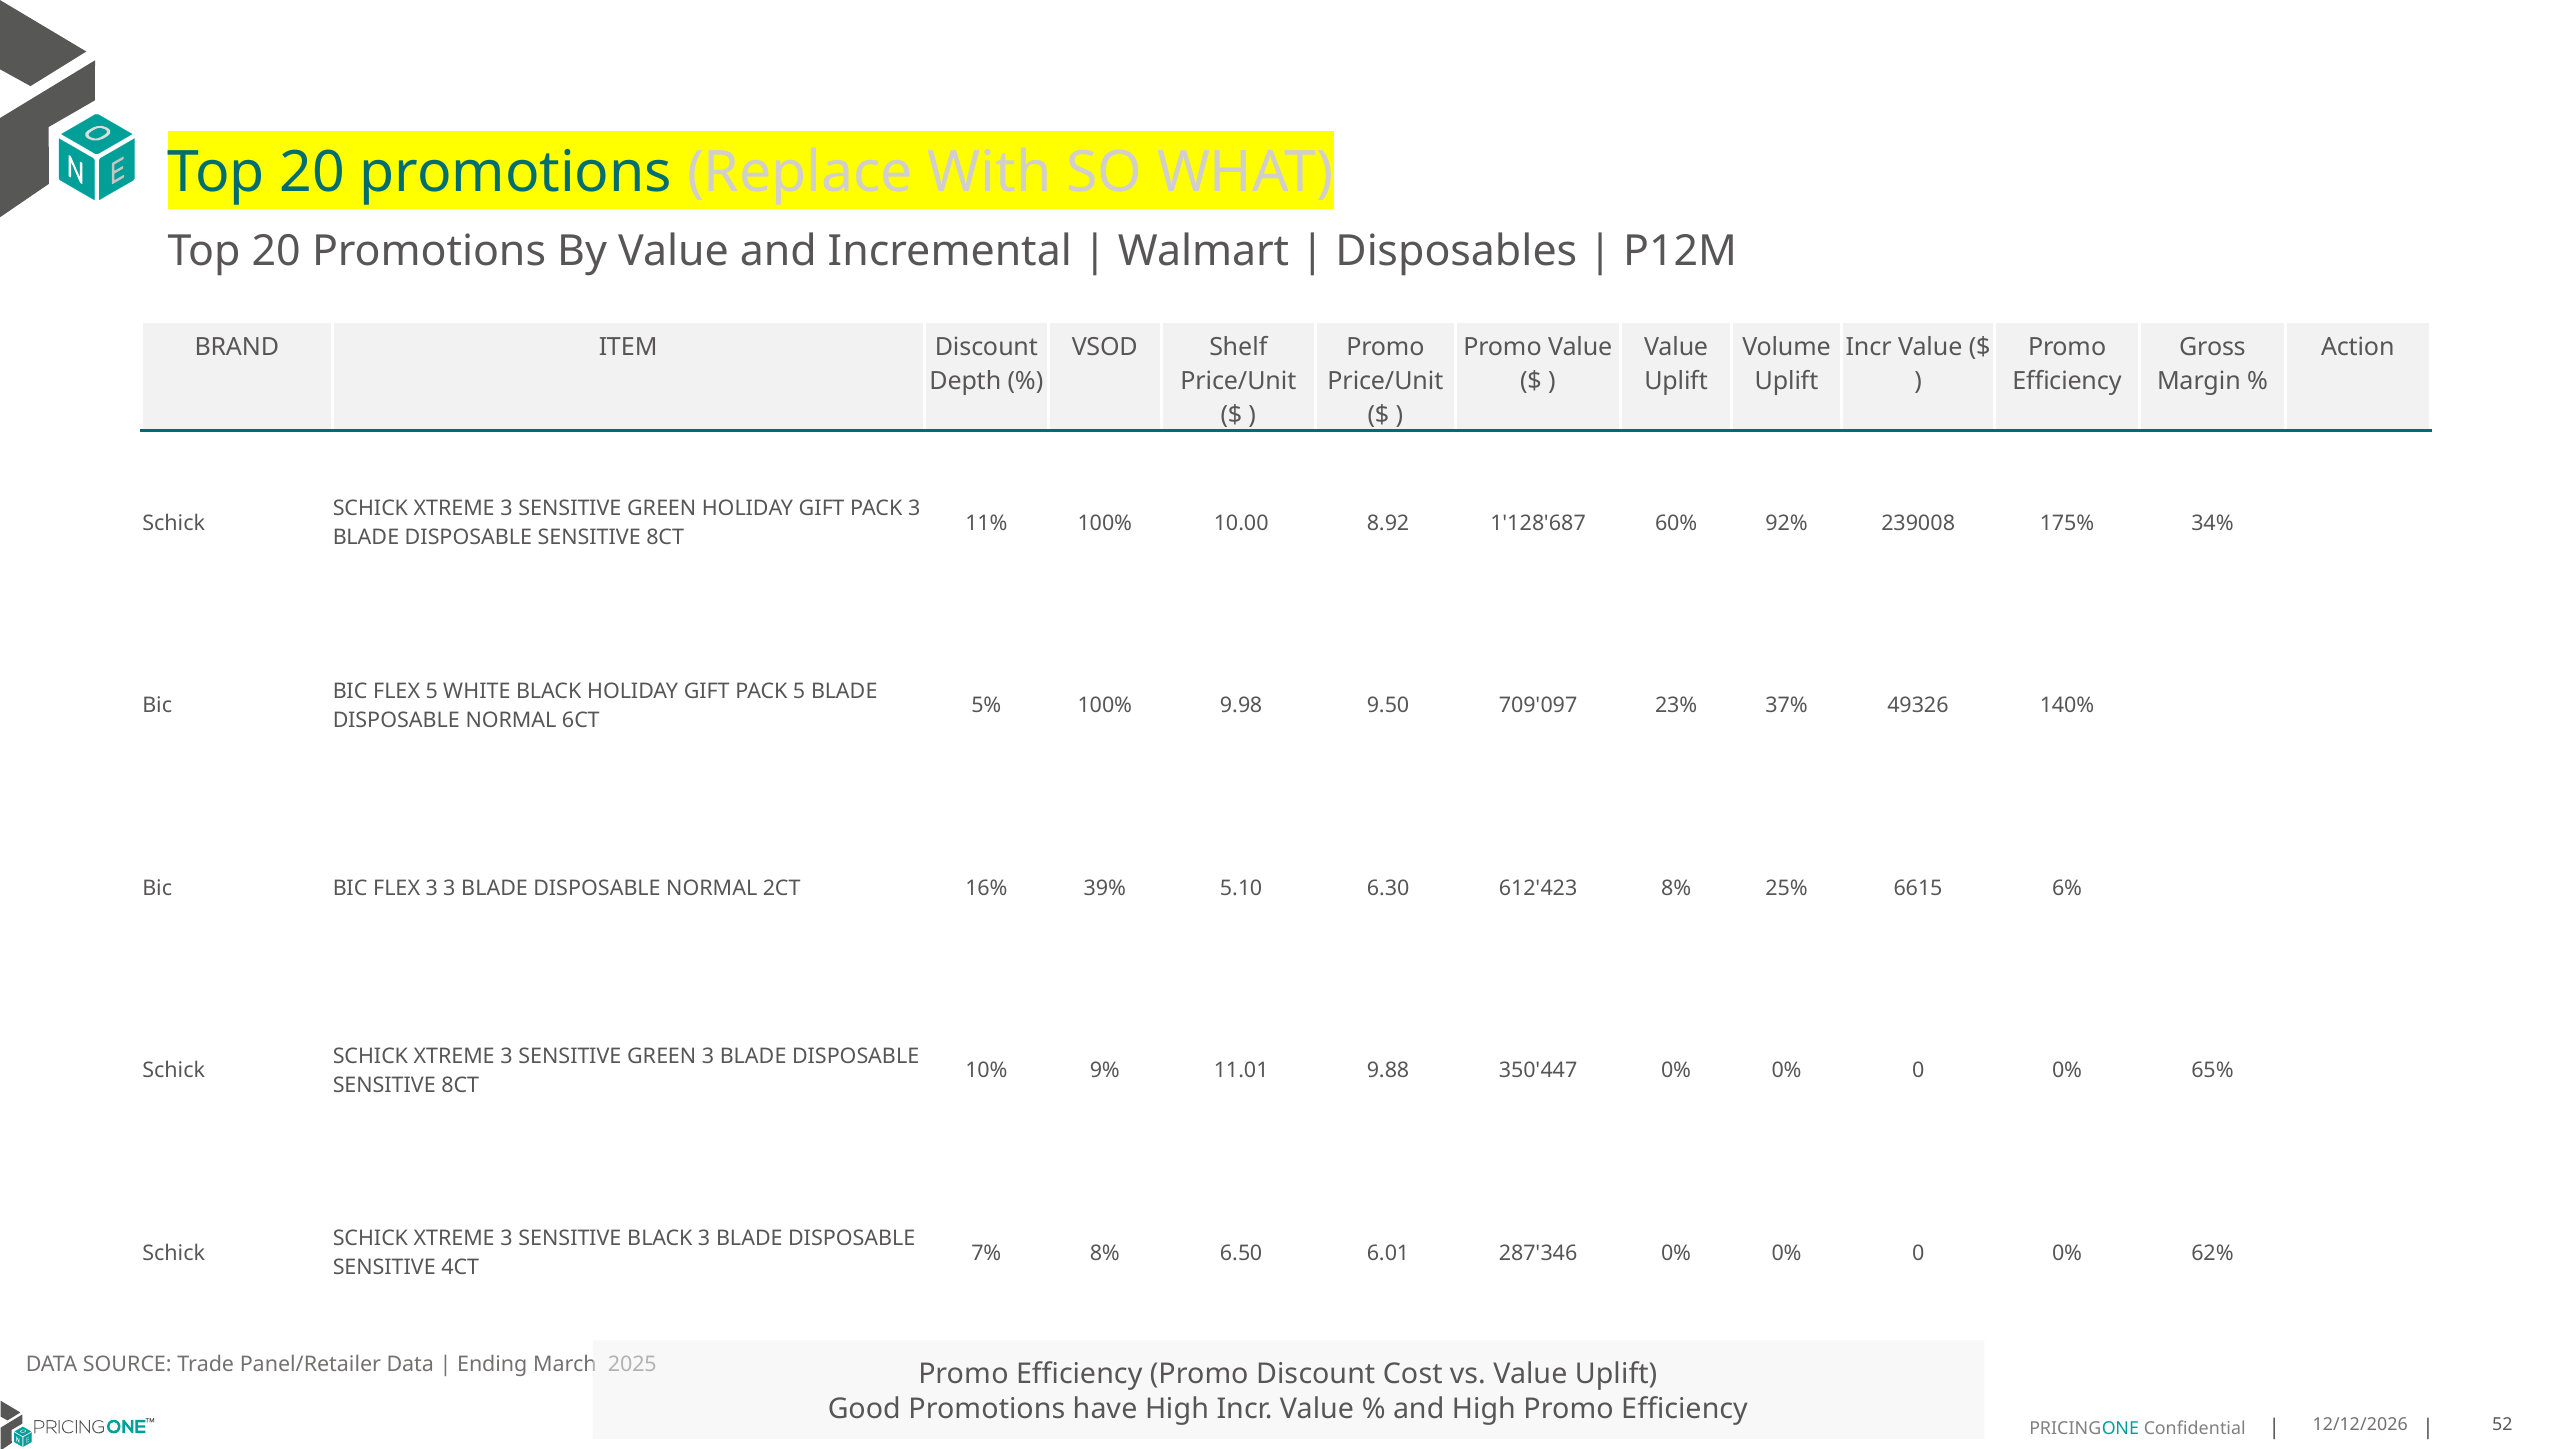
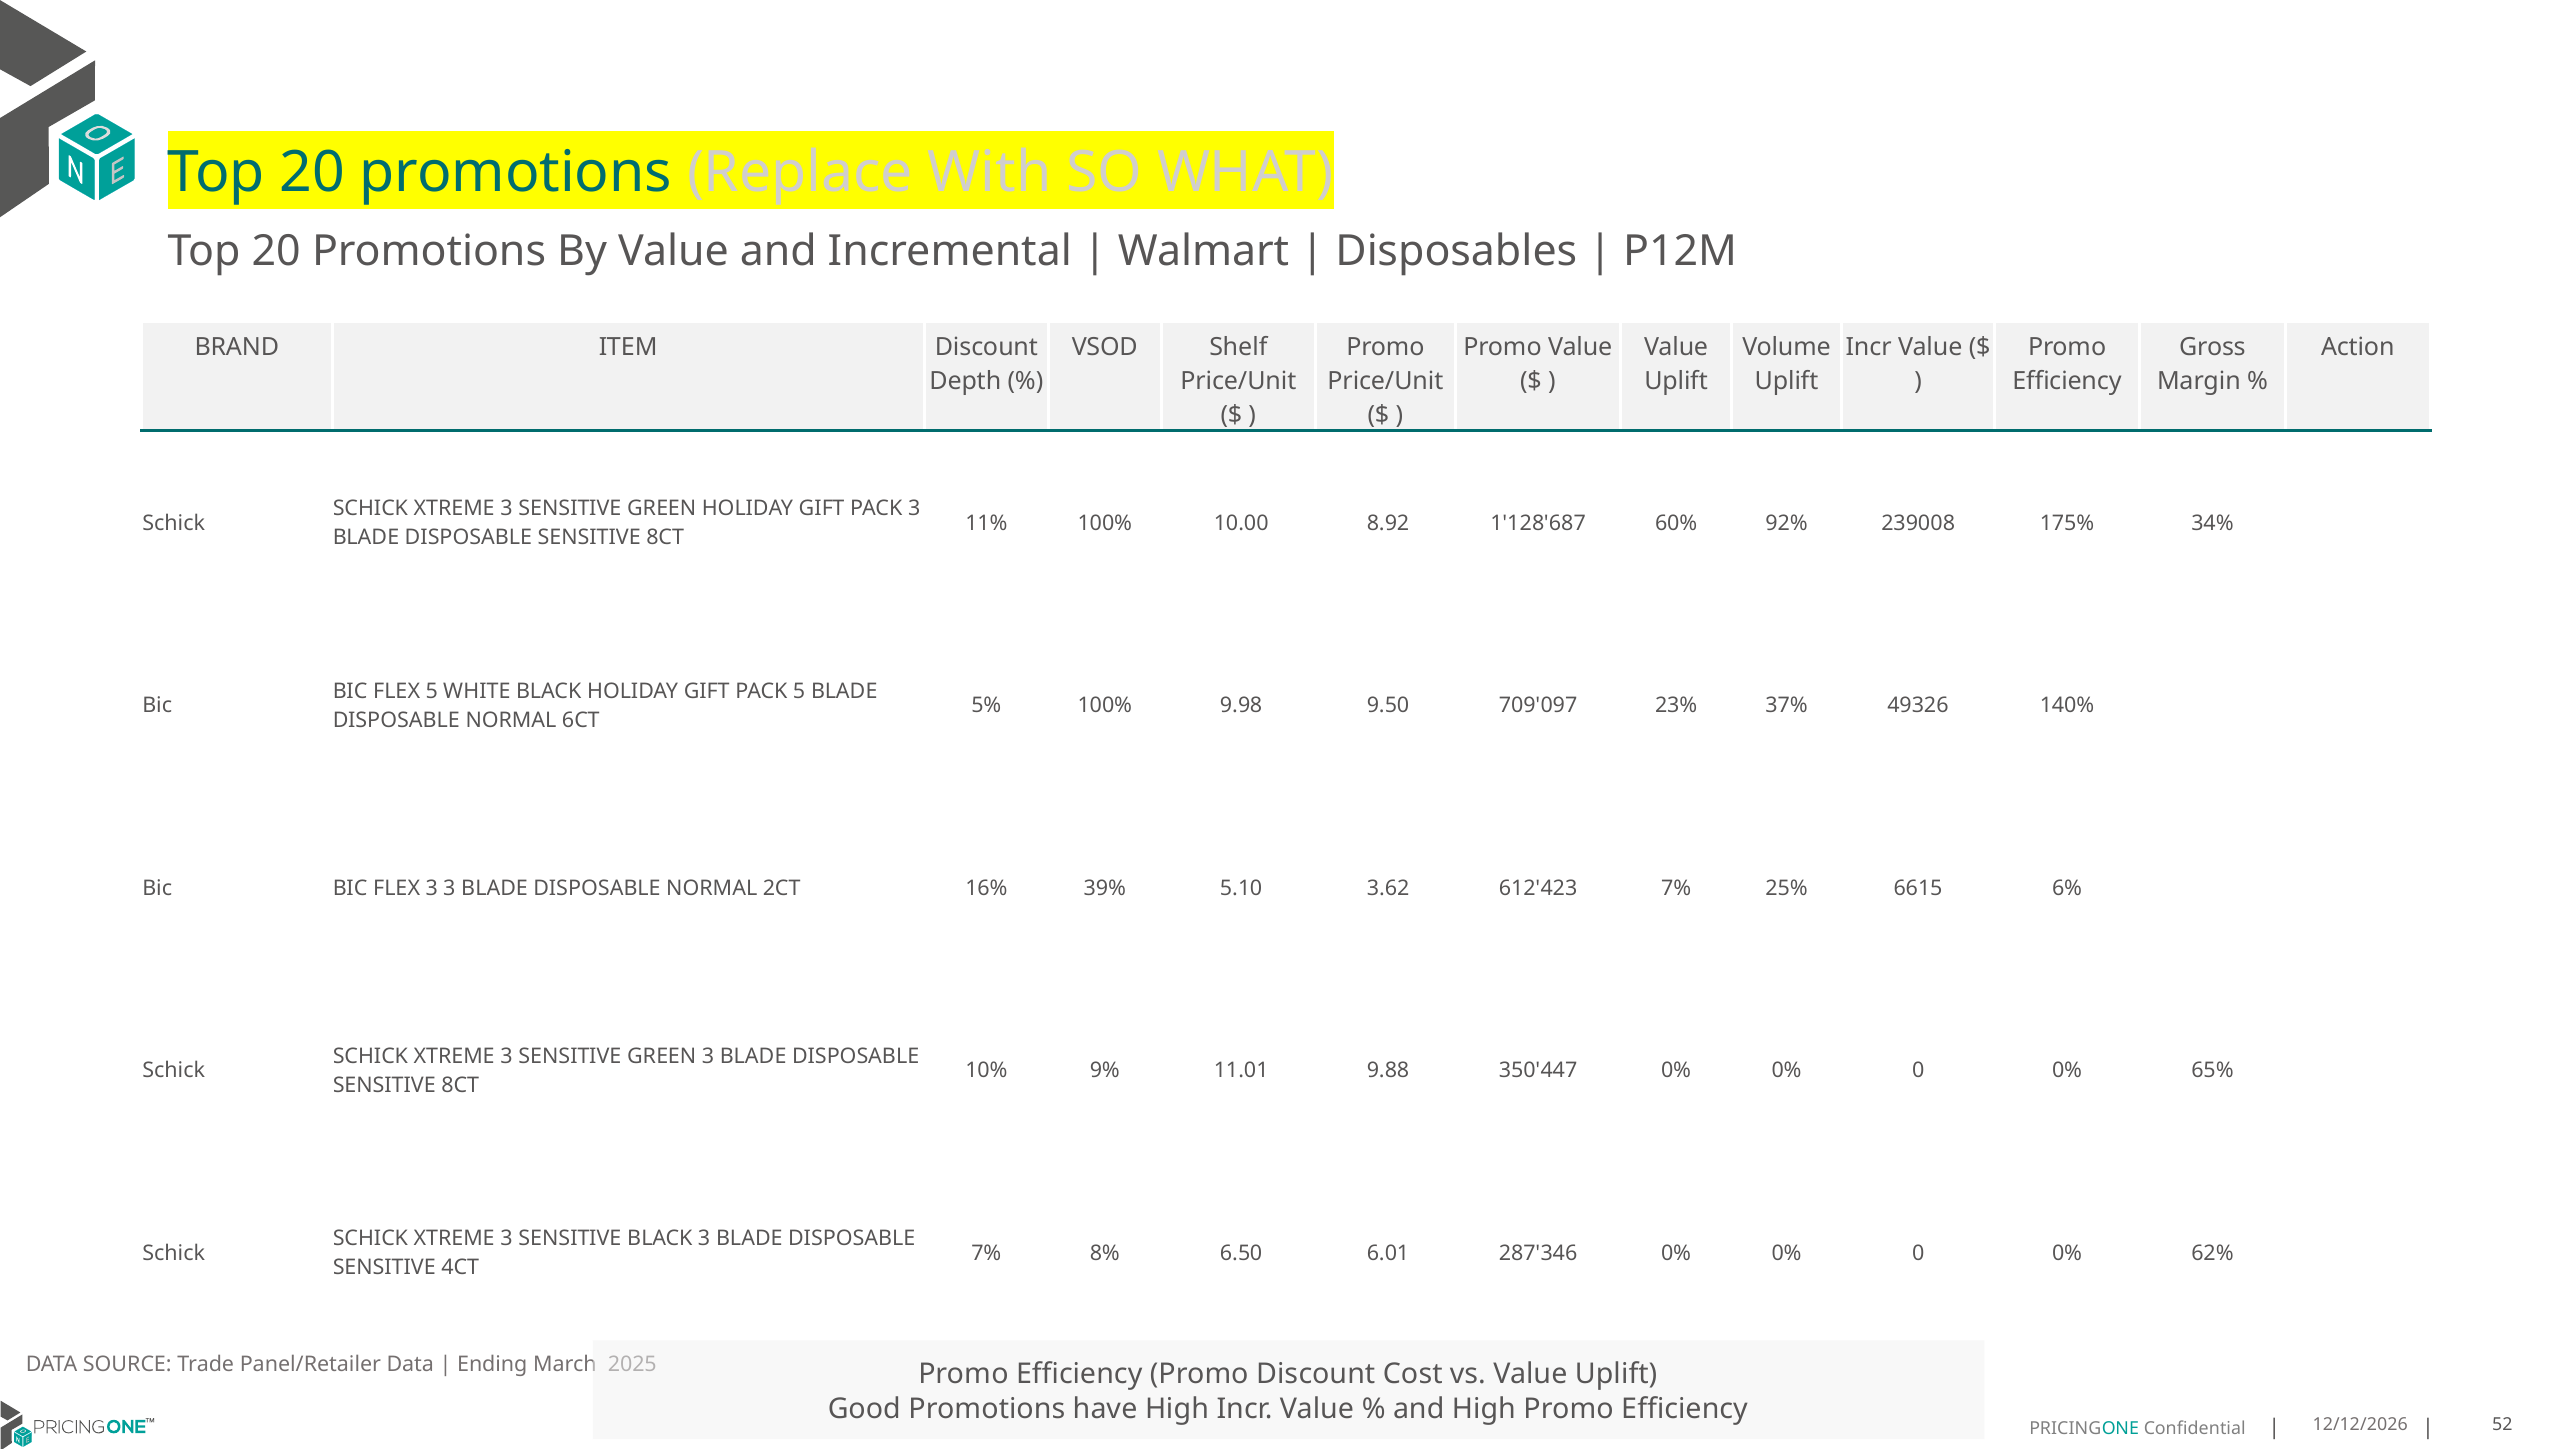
6.30: 6.30 -> 3.62 (1388, 888)
612'423 8%: 8% -> 7% (1676, 888)
